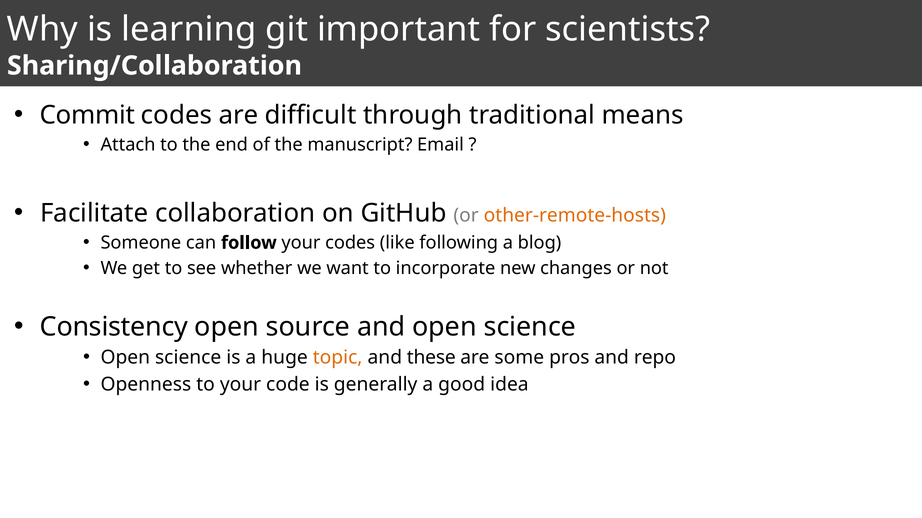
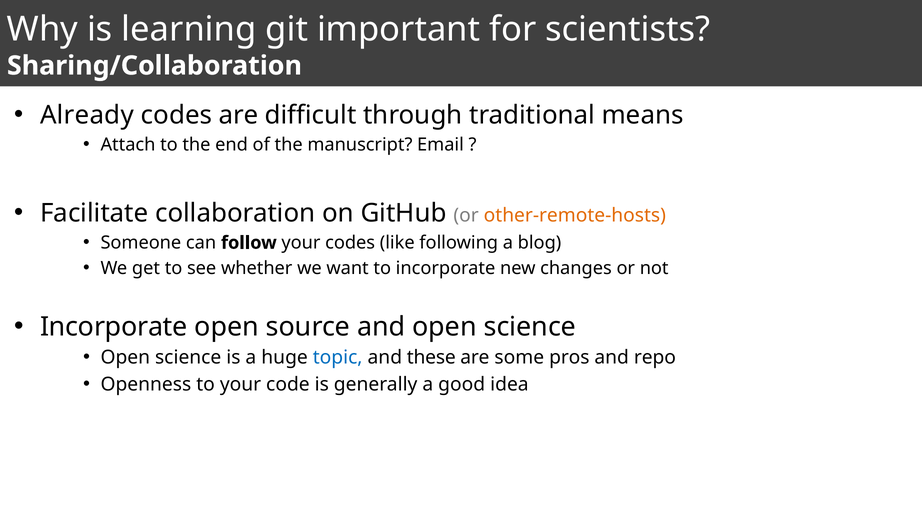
Commit: Commit -> Already (87, 115)
Consistency: Consistency -> Incorporate (114, 327)
topic colour: orange -> blue (338, 358)
